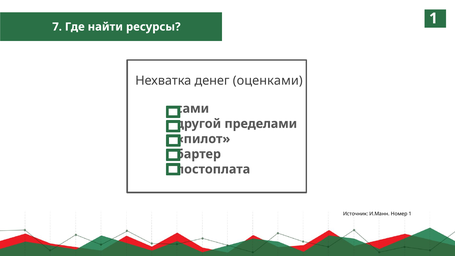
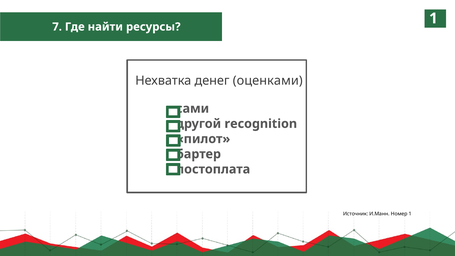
пределами: пределами -> recognition (261, 124)
